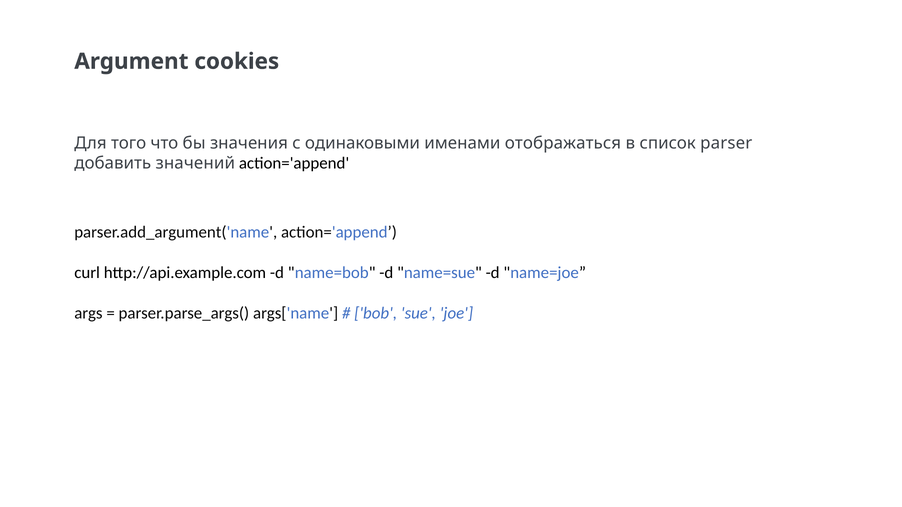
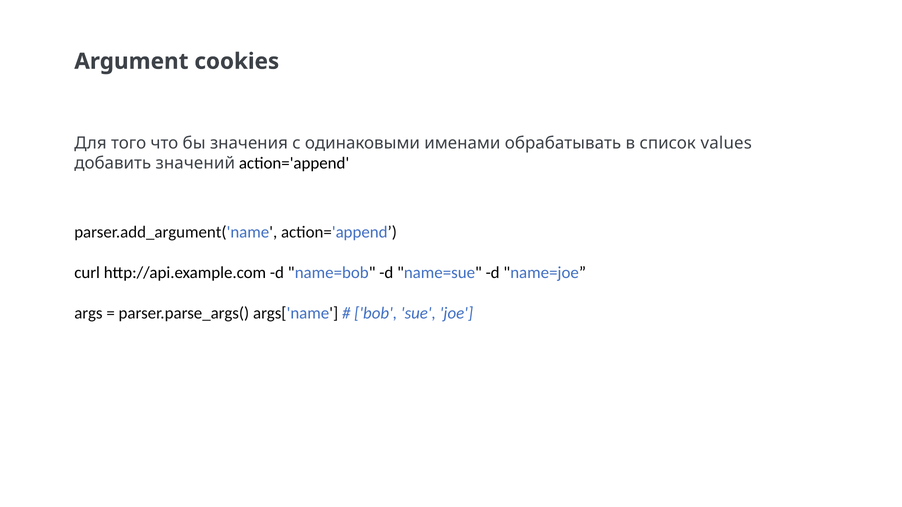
отображаться: отображаться -> обрабатывать (563, 143)
parser: parser -> values (726, 143)
